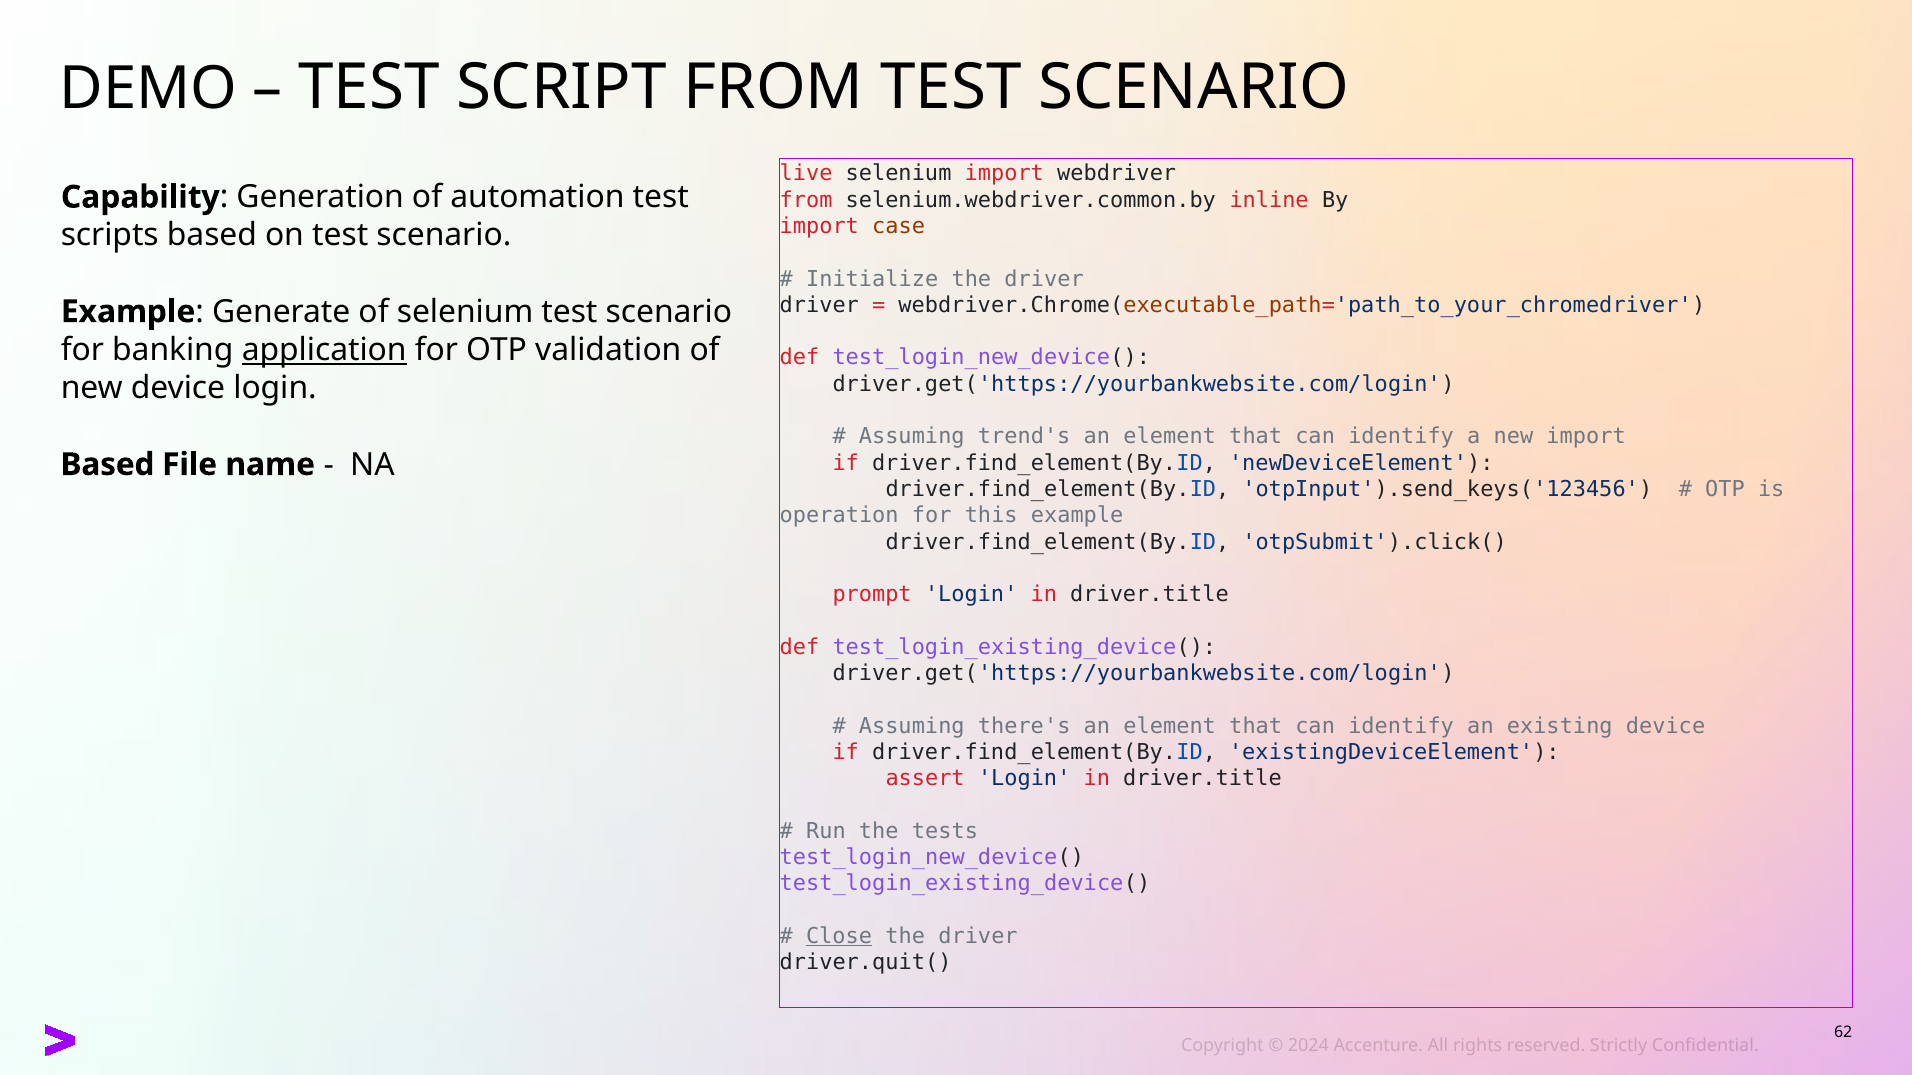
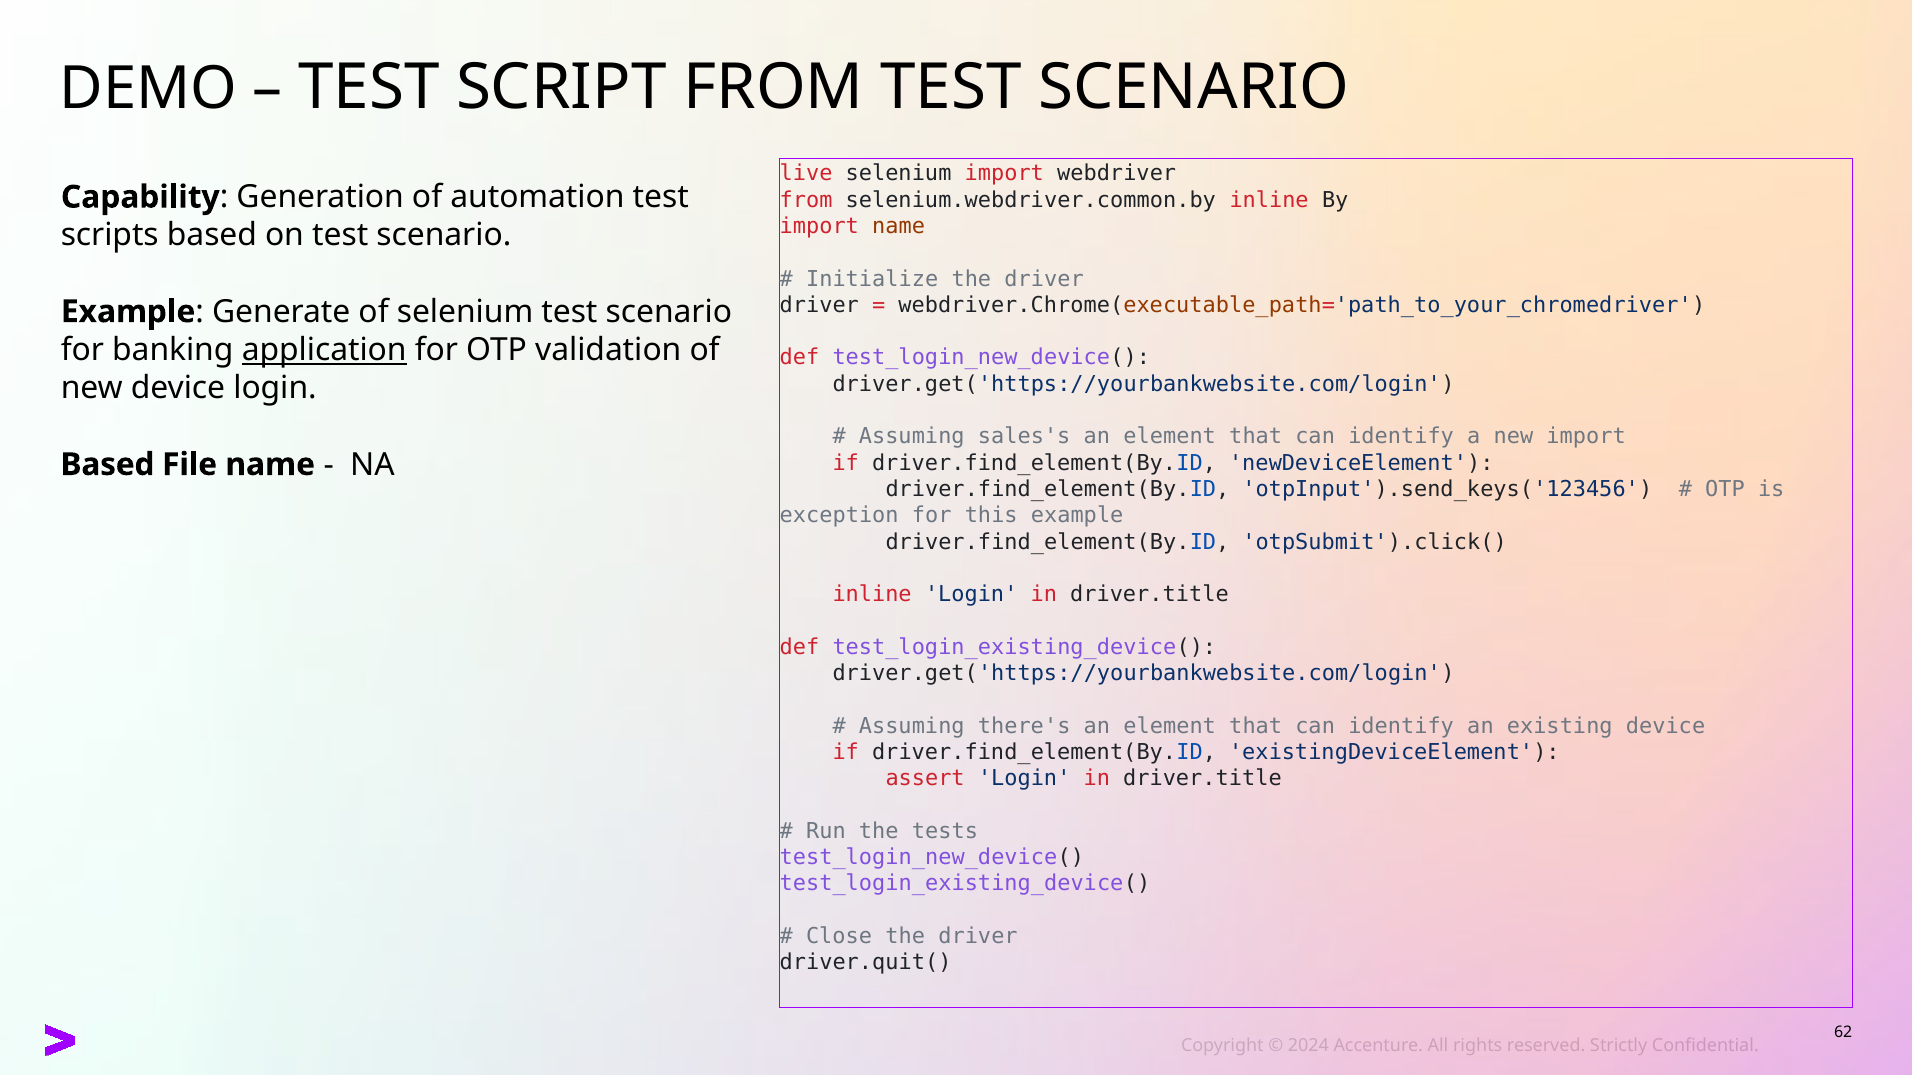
import case: case -> name (899, 226)
trend's: trend's -> sales's (1024, 437)
operation: operation -> exception (839, 516)
prompt: prompt -> inline (872, 595)
Close underline: present -> none (839, 937)
